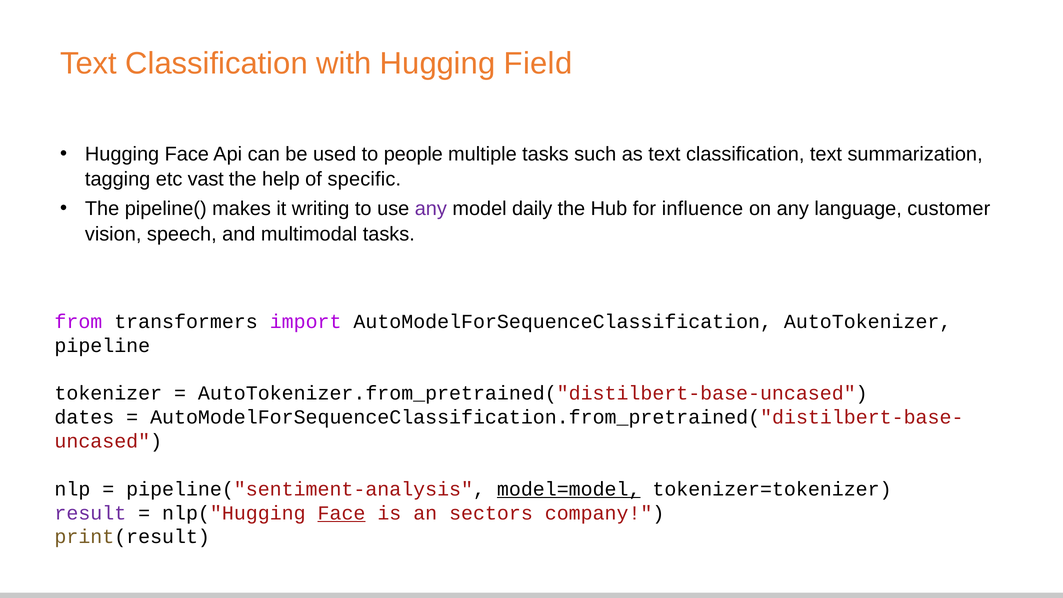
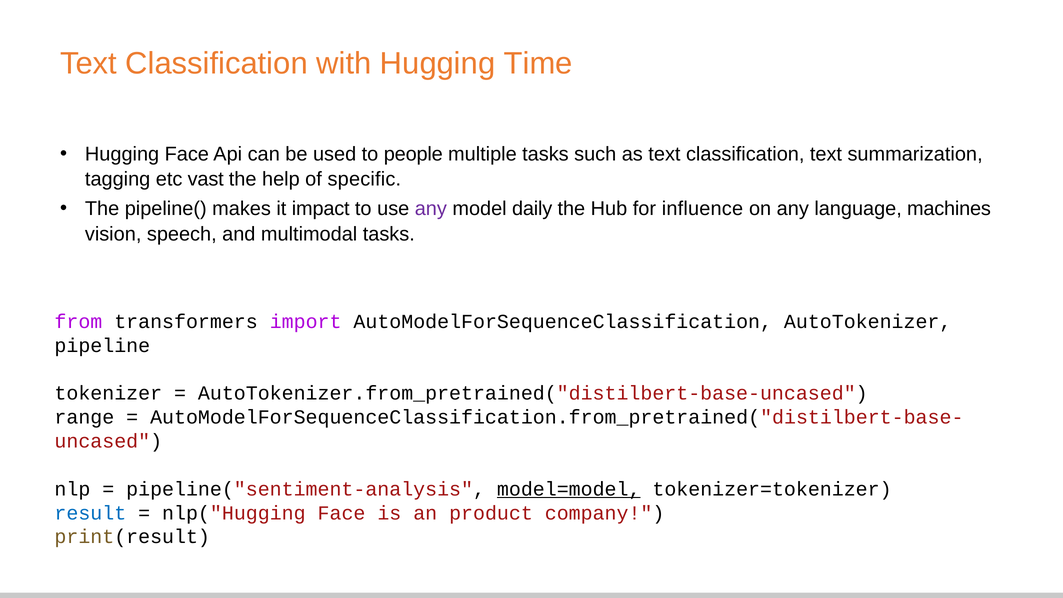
Field: Field -> Time (538, 63)
writing: writing -> impact (321, 209)
customer: customer -> machines (949, 209)
dates: dates -> range (84, 417)
result colour: purple -> blue (90, 513)
Face underline: present -> none (342, 513)
sectors: sectors -> product (491, 513)
